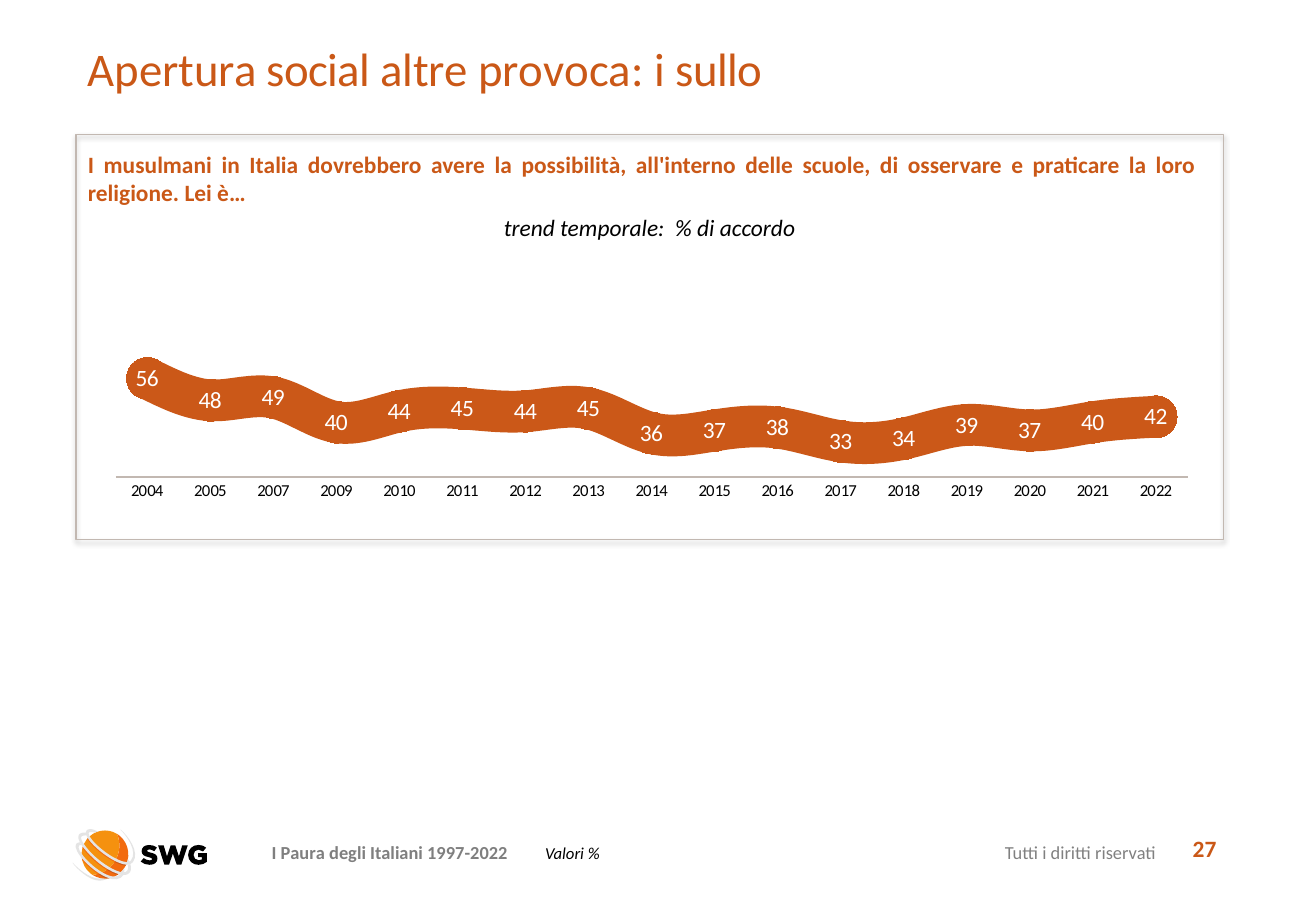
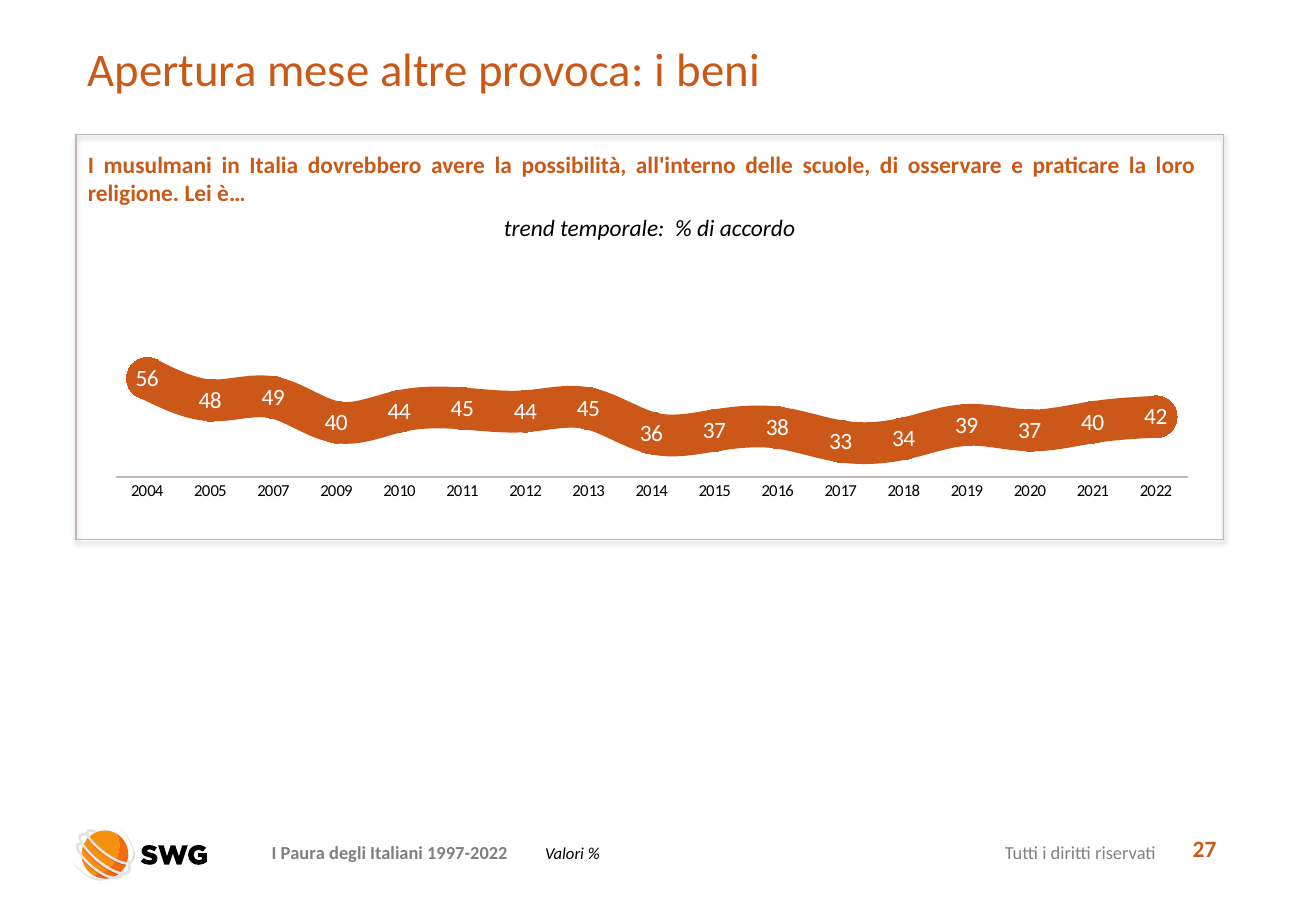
social: social -> mese (318, 71)
sullo: sullo -> beni (718, 71)
